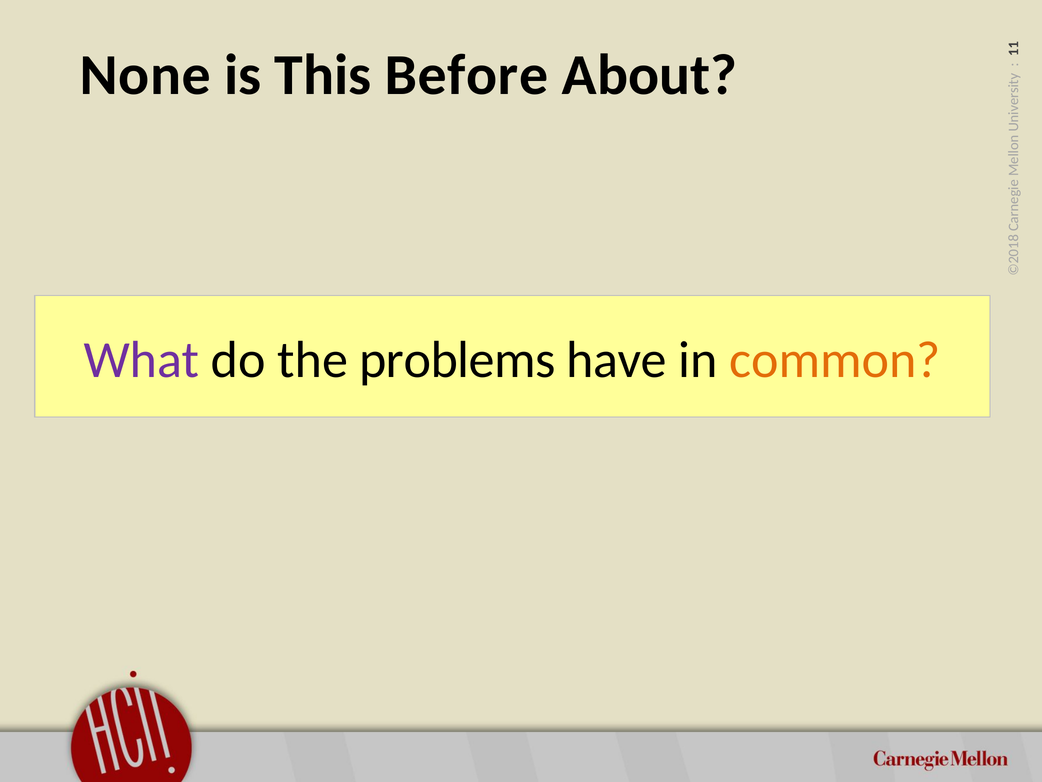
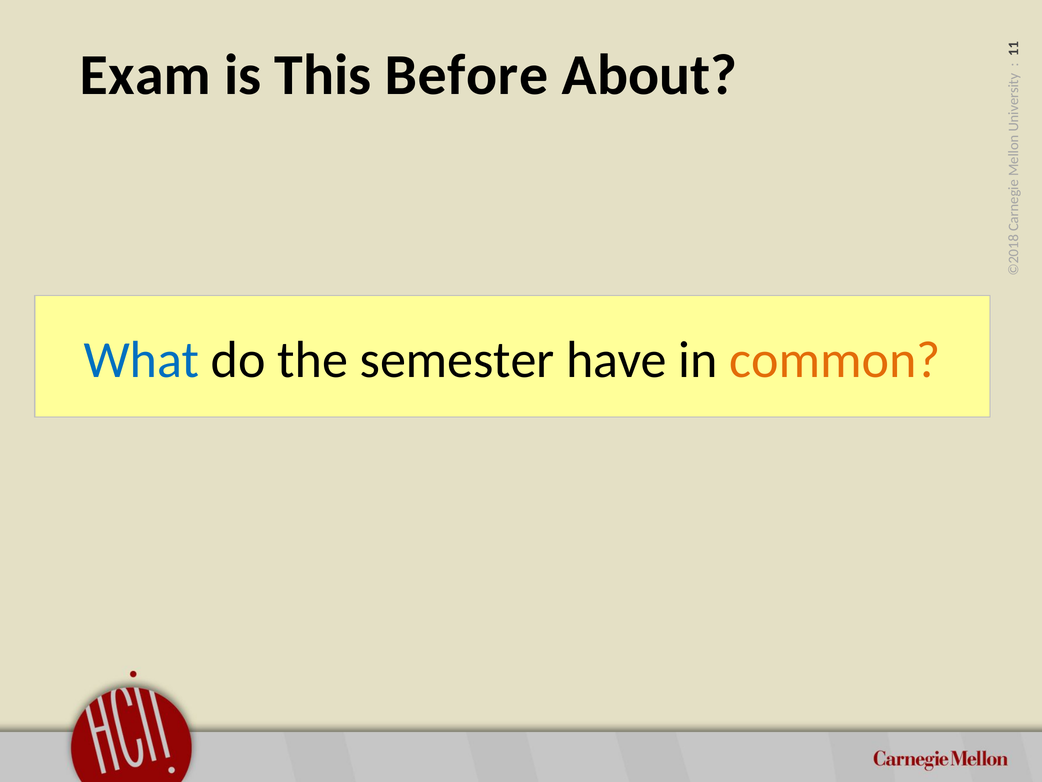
None: None -> Exam (145, 75)
What colour: purple -> blue (141, 360)
problems: problems -> semester (457, 360)
